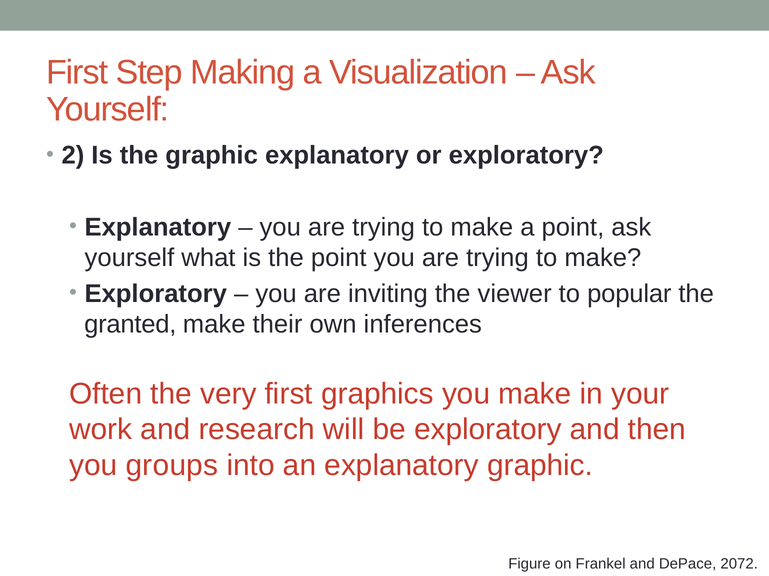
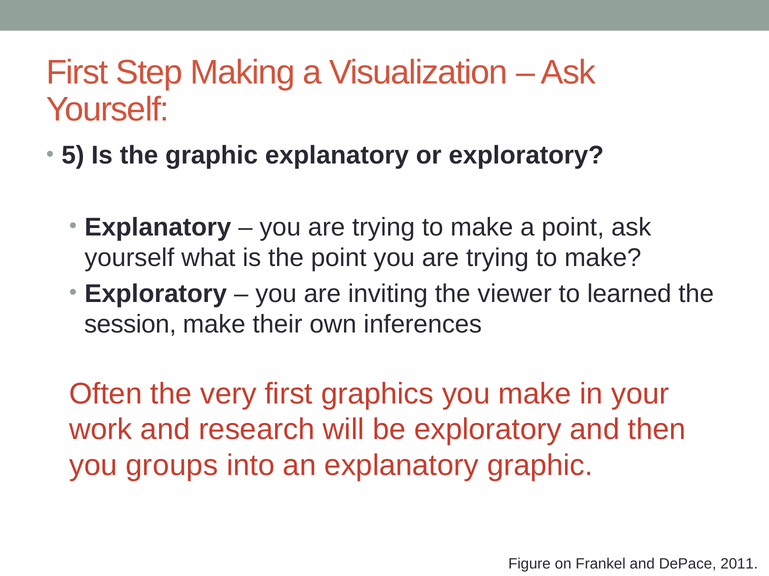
2: 2 -> 5 (73, 156)
popular: popular -> learned (629, 294)
granted: granted -> session (130, 325)
2072: 2072 -> 2011 (739, 565)
